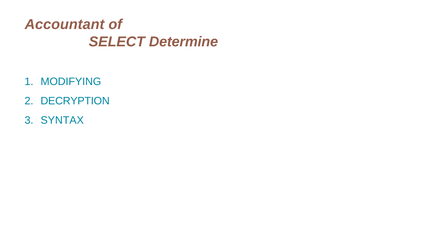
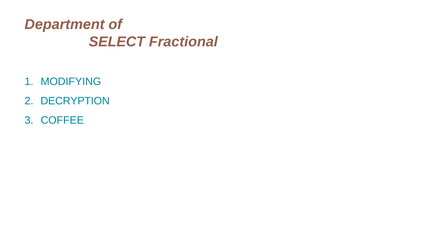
Accountant: Accountant -> Department (65, 24)
Determine: Determine -> Fractional (183, 42)
SYNTAX: SYNTAX -> COFFEE (62, 120)
